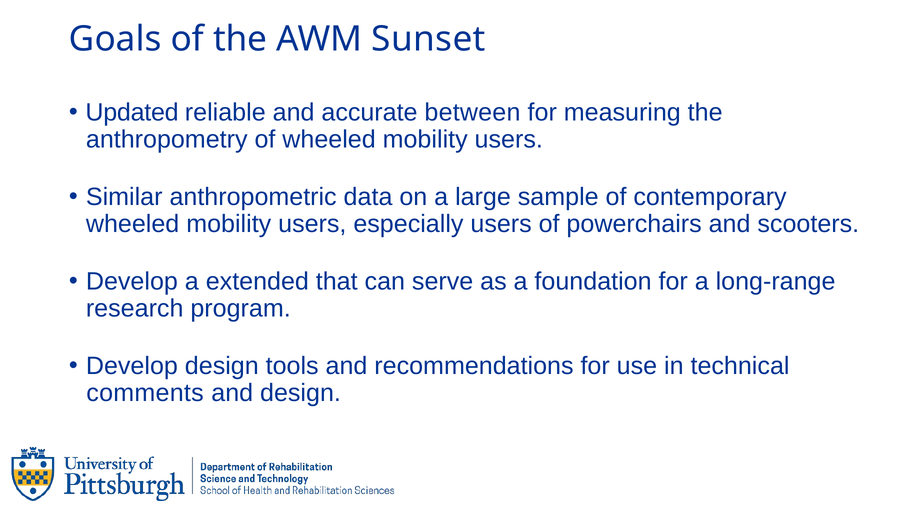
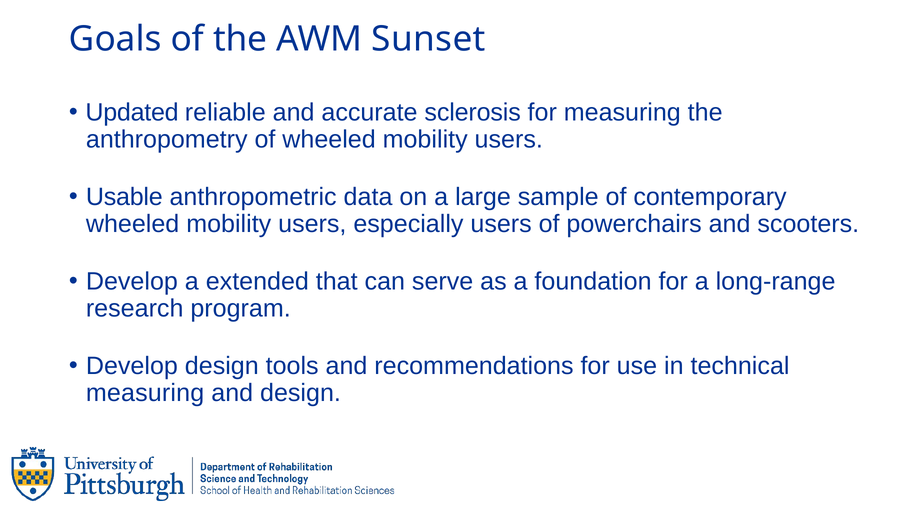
between: between -> sclerosis (473, 113)
Similar: Similar -> Usable (124, 197)
comments: comments -> measuring (145, 393)
